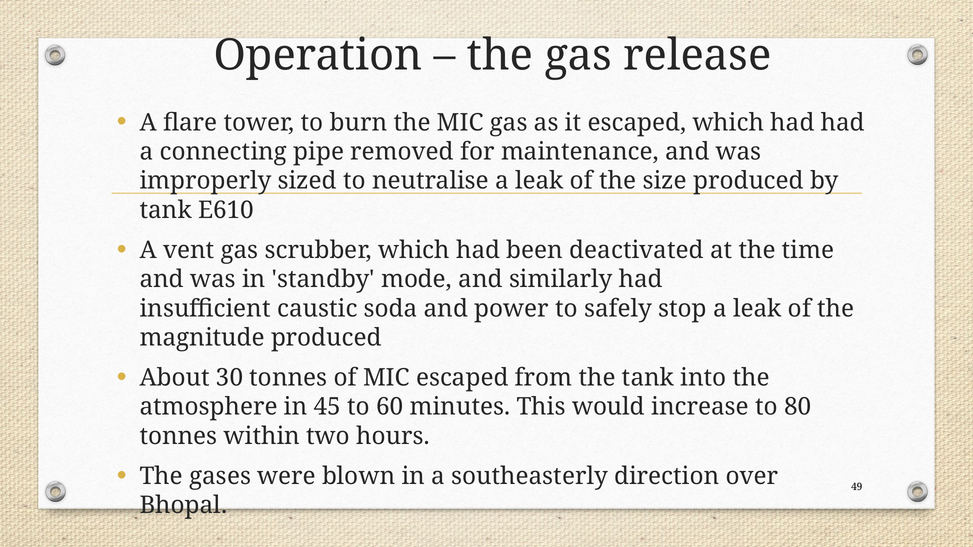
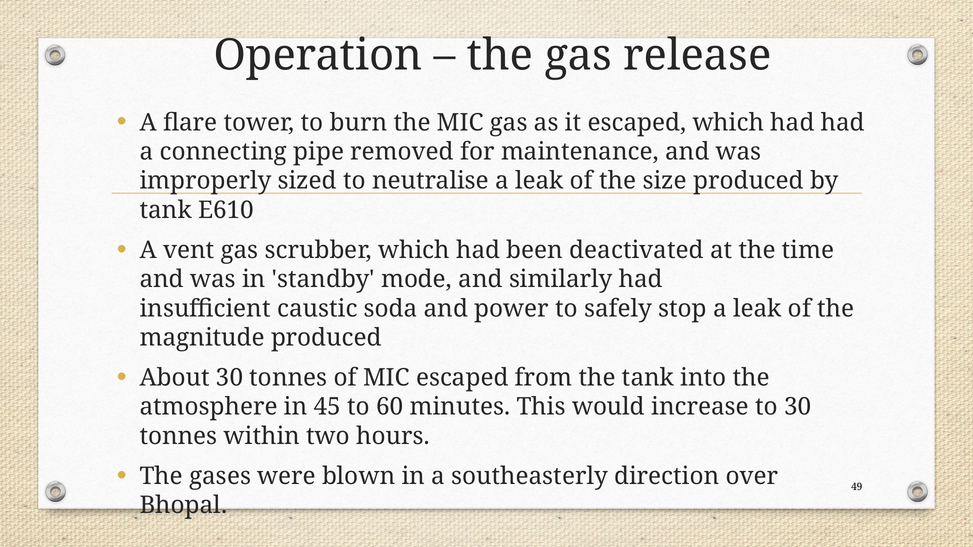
to 80: 80 -> 30 (798, 407)
